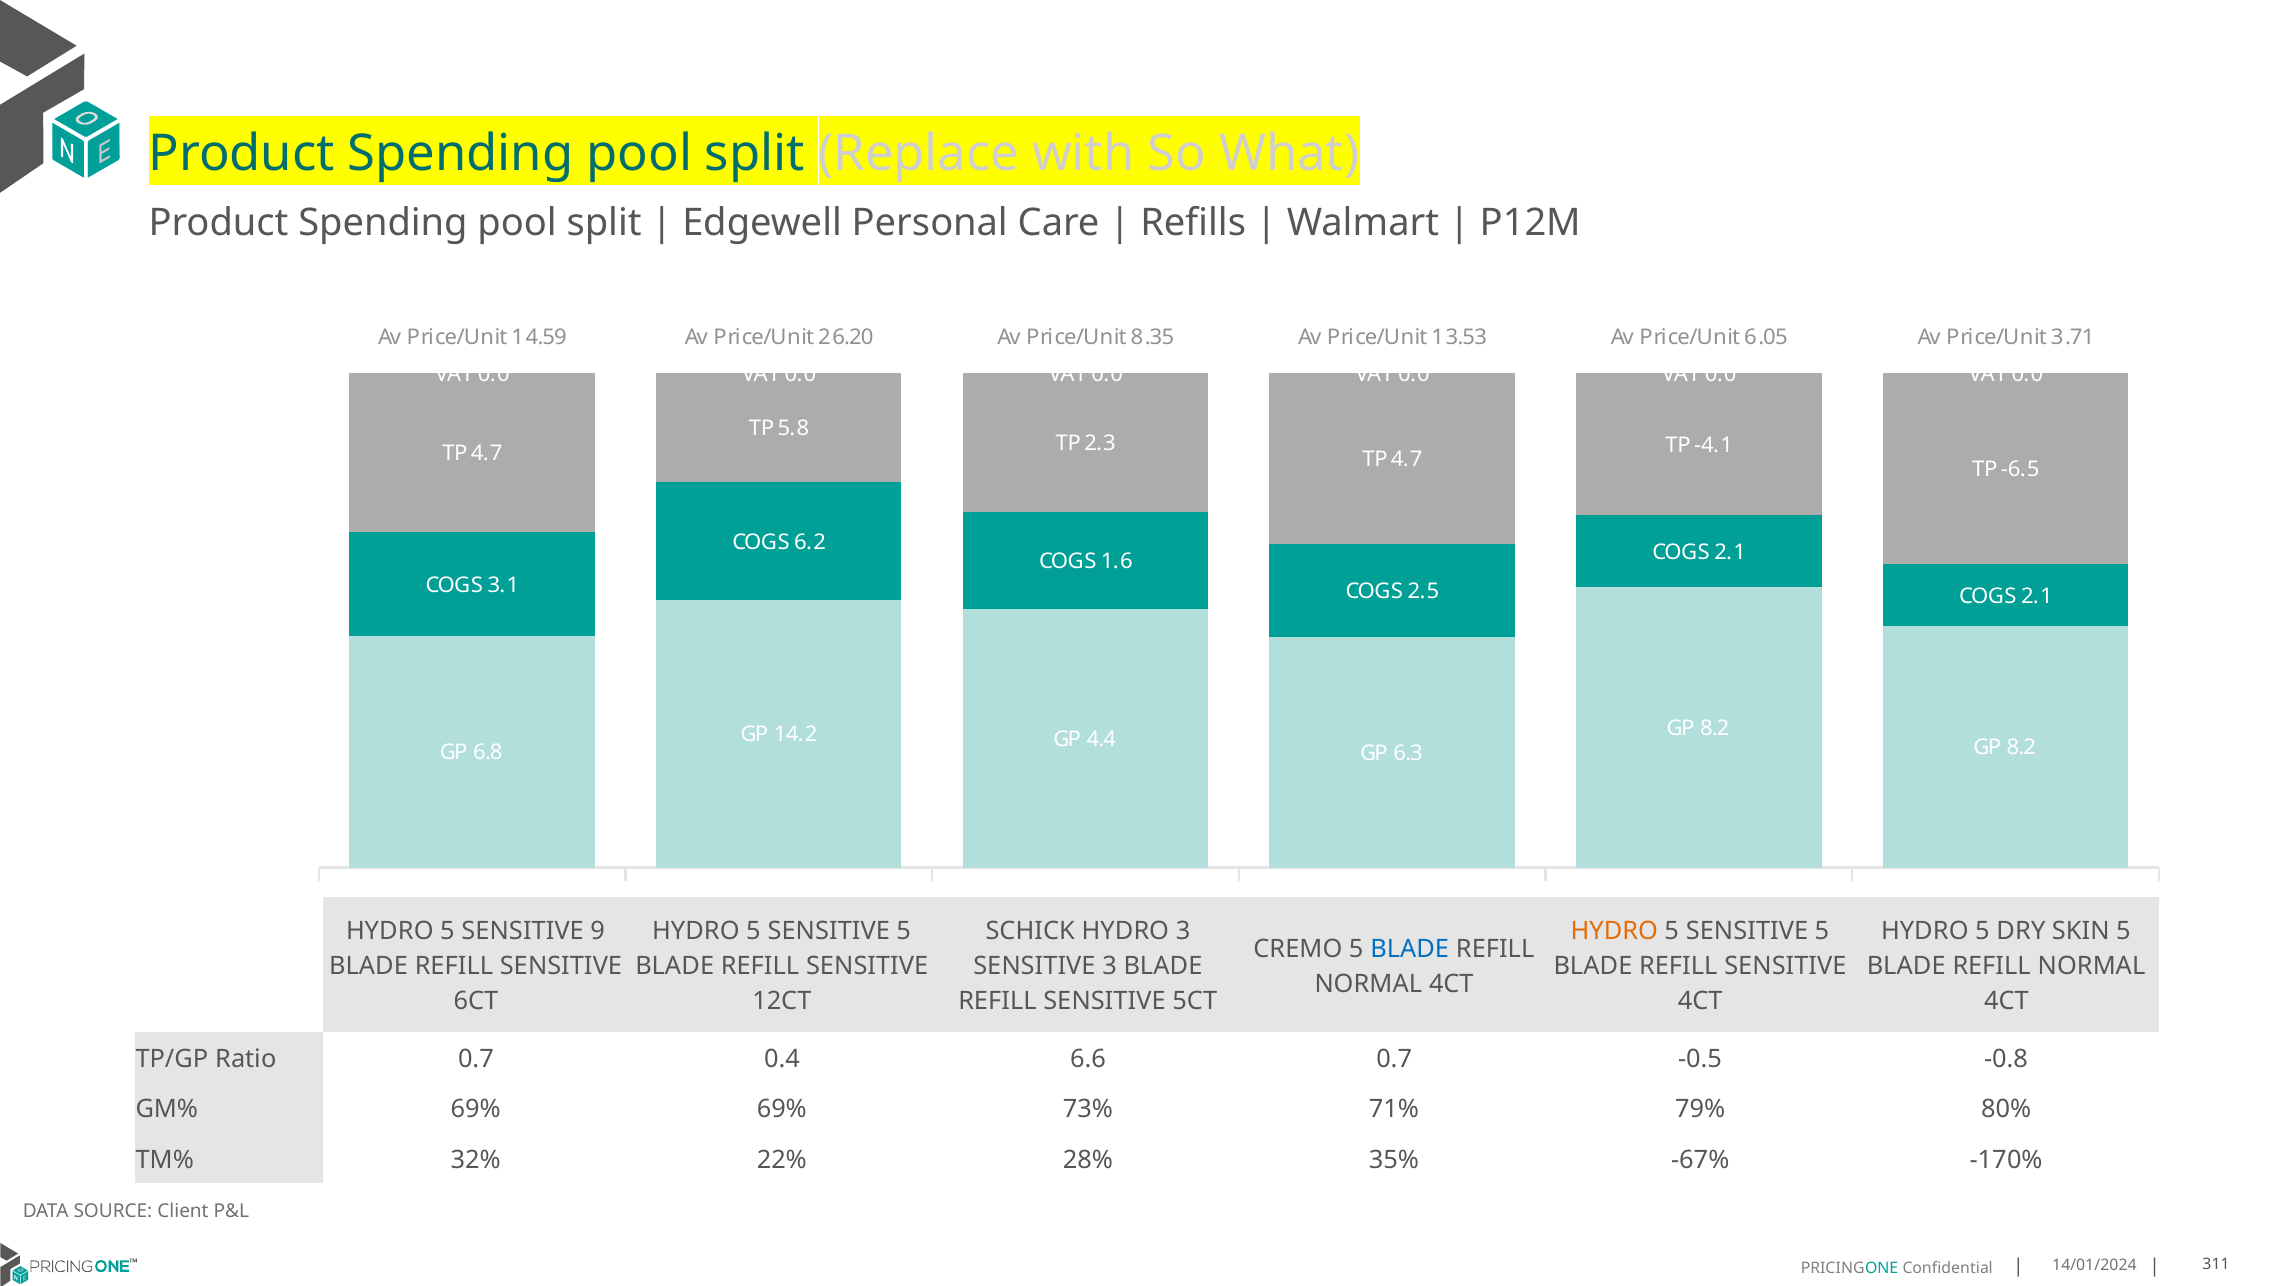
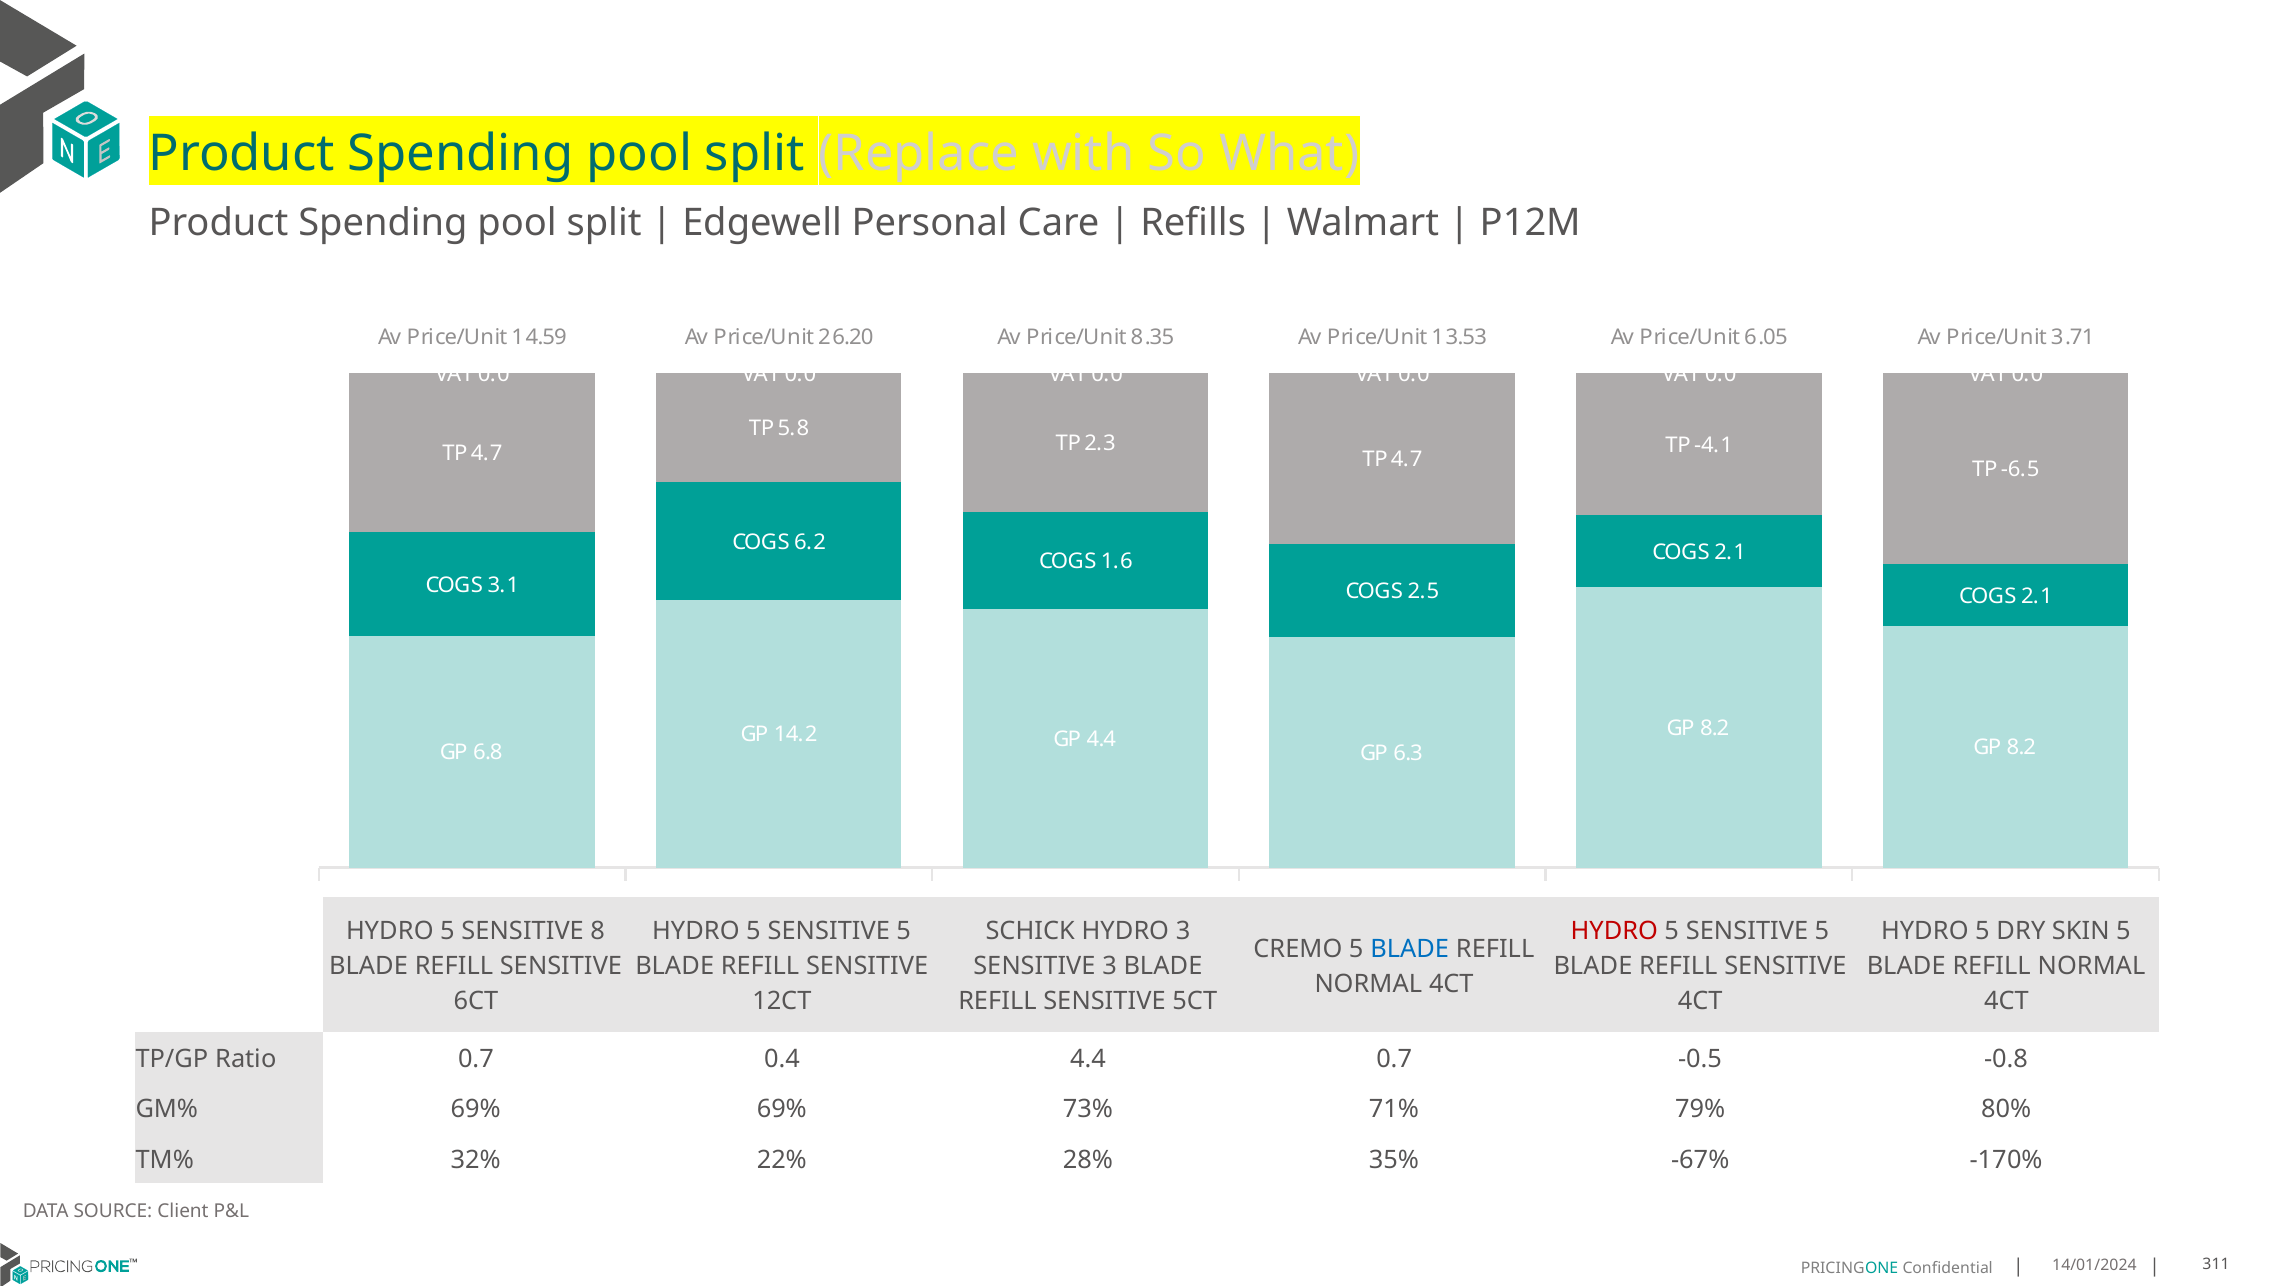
9: 9 -> 8 (598, 931)
HYDRO colour: orange -> red (1614, 931)
0.4 6.6: 6.6 -> 4.4 (1088, 1059)
